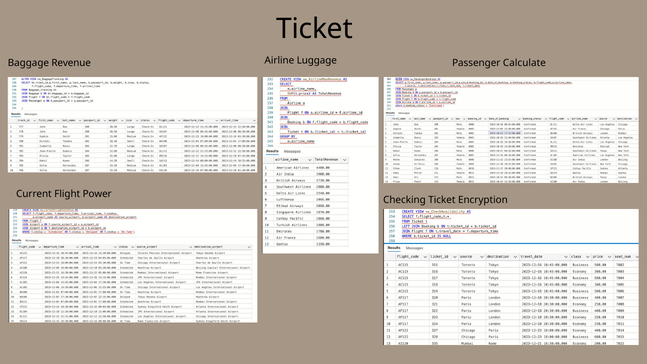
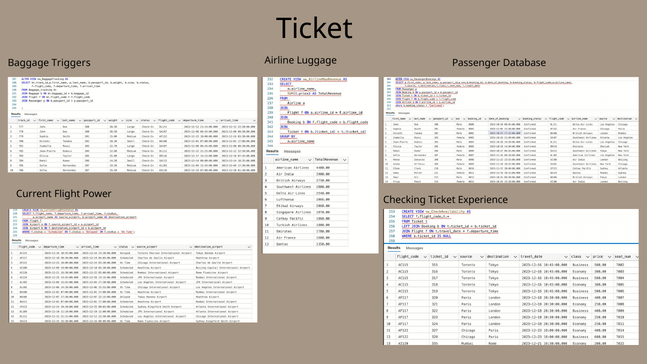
Calculate: Calculate -> Database (525, 63)
Revenue: Revenue -> Triggers (71, 63)
Encryption: Encryption -> Experience (483, 200)
